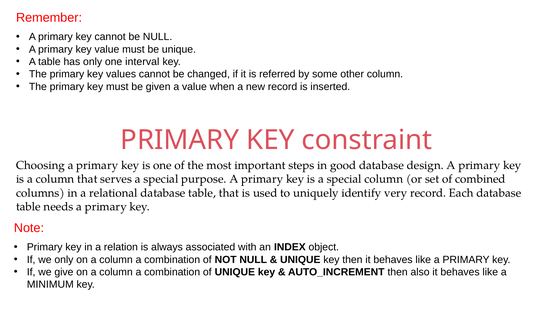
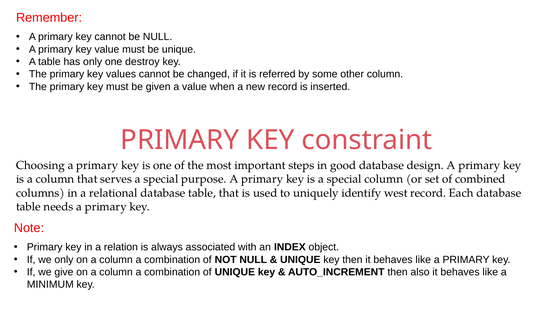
interval: interval -> destroy (142, 62)
very: very -> west (396, 193)
